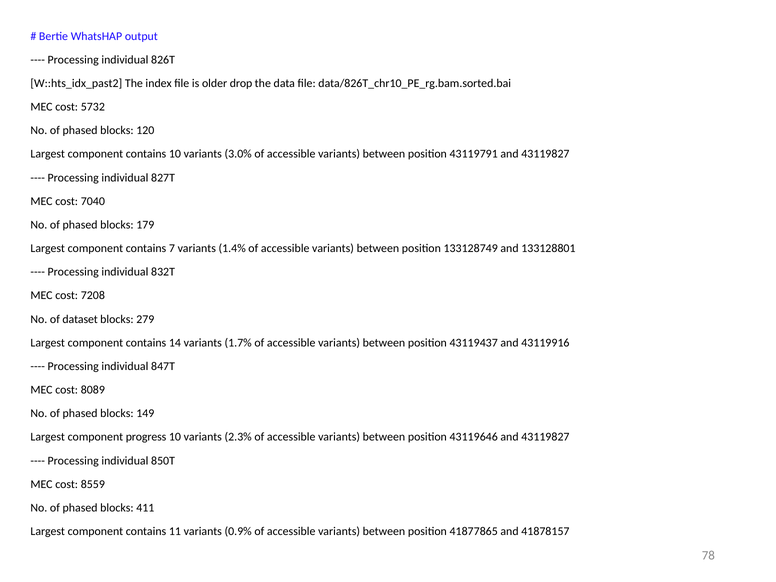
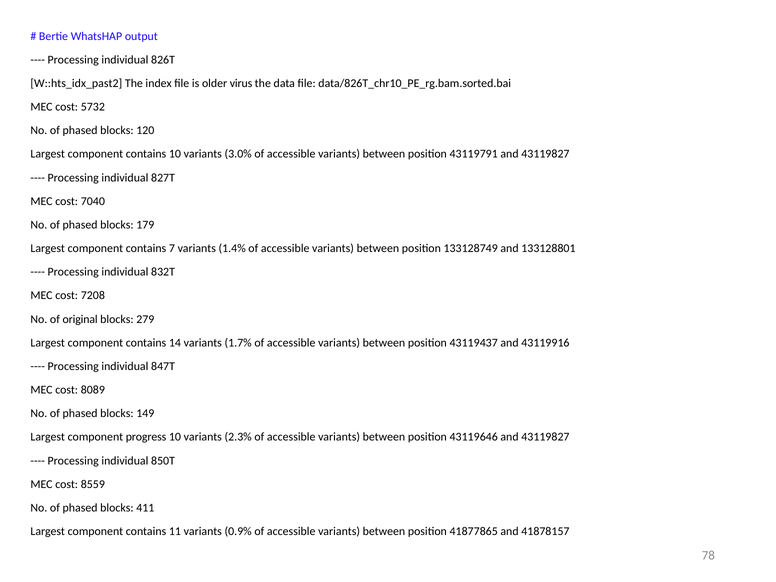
drop: drop -> virus (241, 83)
dataset: dataset -> original (80, 319)
